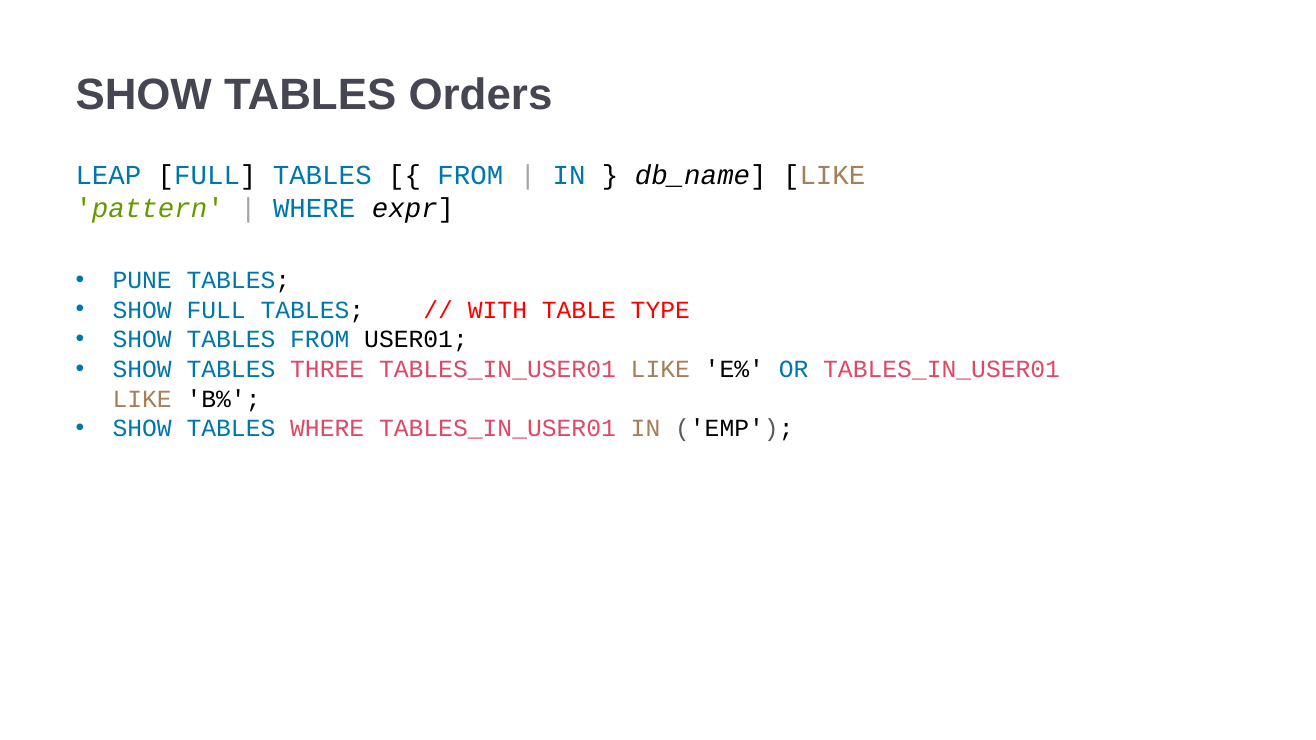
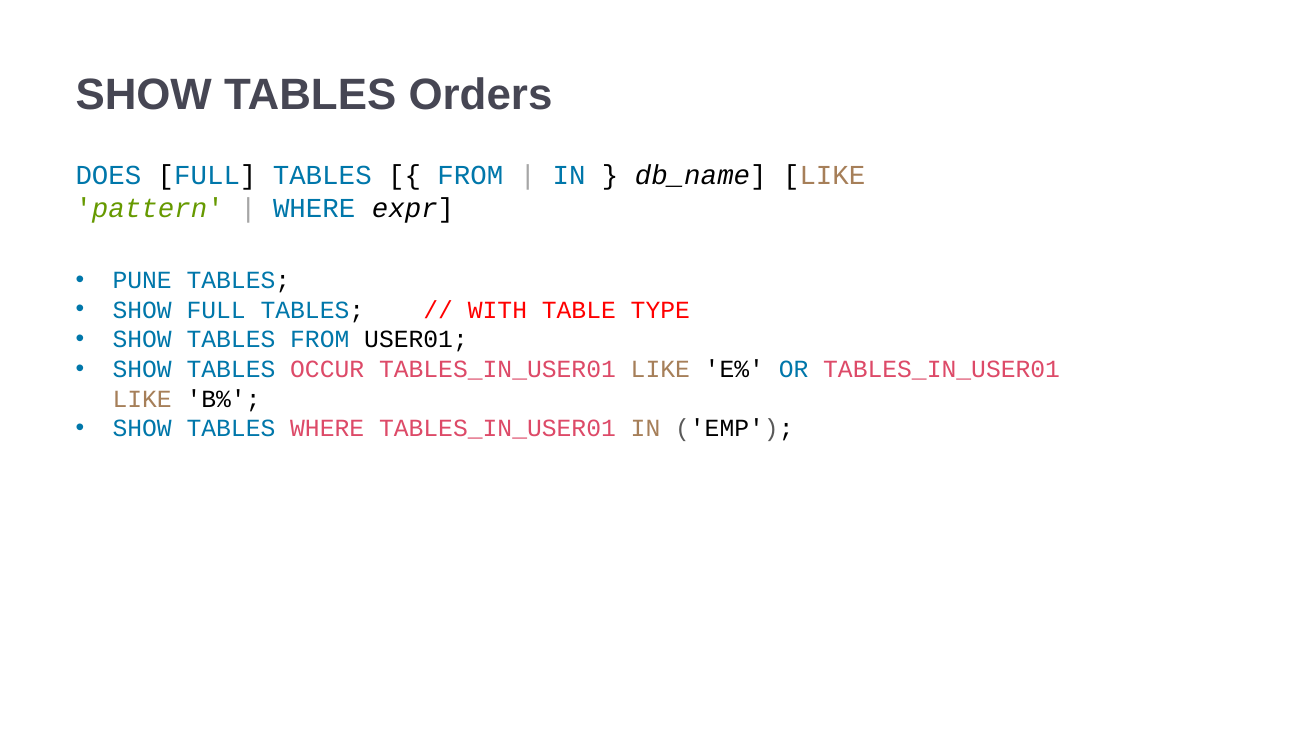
LEAP: LEAP -> DOES (108, 176)
THREE: THREE -> OCCUR (327, 369)
